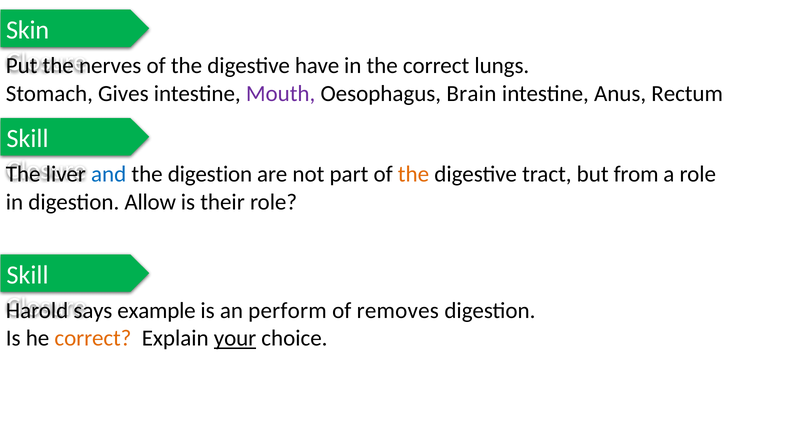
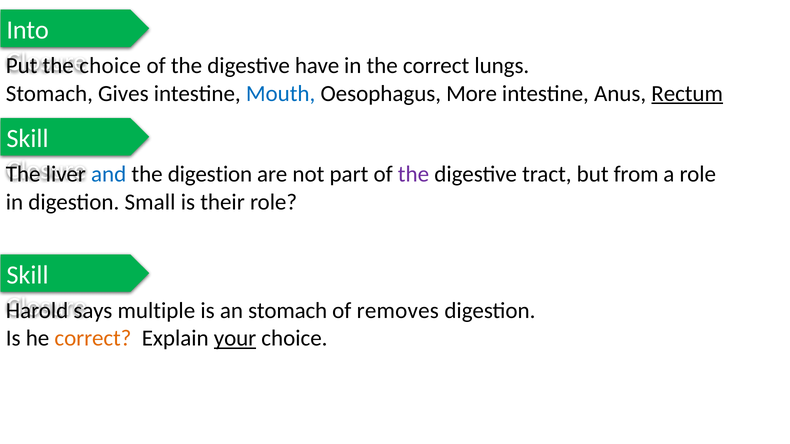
Skin: Skin -> Into (28, 30)
nerves: nerves -> choice (110, 66)
Mouth colour: purple -> blue (281, 93)
Brain: Brain -> More (472, 93)
Rectum underline: none -> present (687, 93)
the colour: orange -> purple (414, 174)
Allow: Allow -> Small (150, 202)
example: example -> multiple (156, 311)
an perform: perform -> stomach (288, 311)
